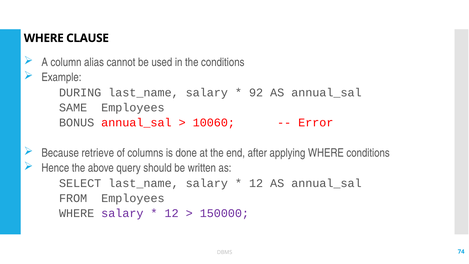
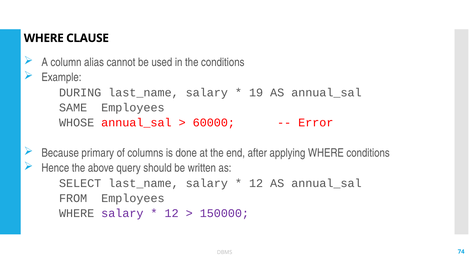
92: 92 -> 19 (256, 92)
BONUS: BONUS -> WHOSE (77, 123)
10060: 10060 -> 60000 (214, 123)
retrieve: retrieve -> primary (98, 153)
